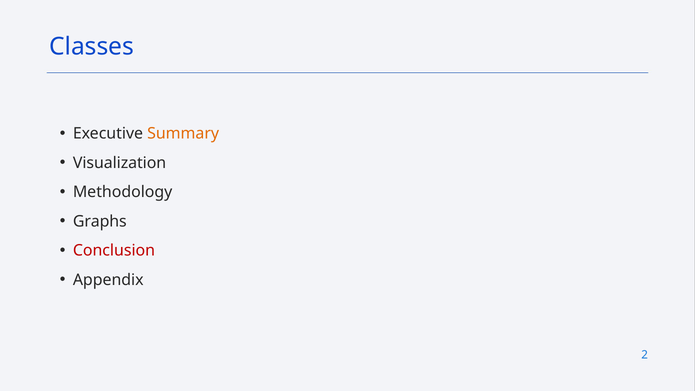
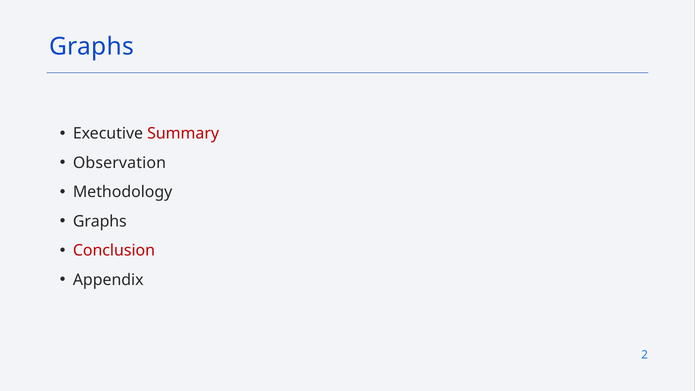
Classes: Classes -> Graphs (92, 46)
Summary colour: orange -> red (183, 134)
Visualization: Visualization -> Observation (119, 163)
